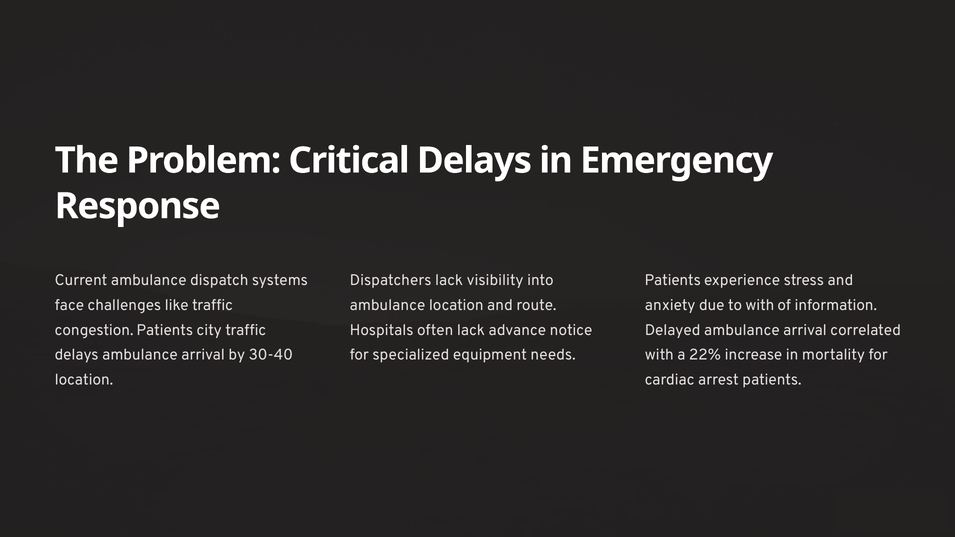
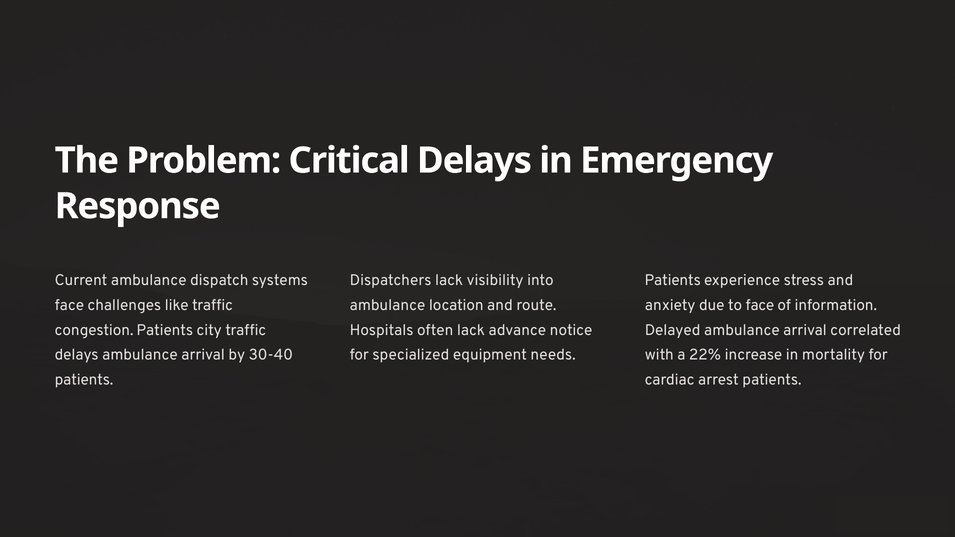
to with: with -> face (760, 305)
location: location -> patients (84, 380)
